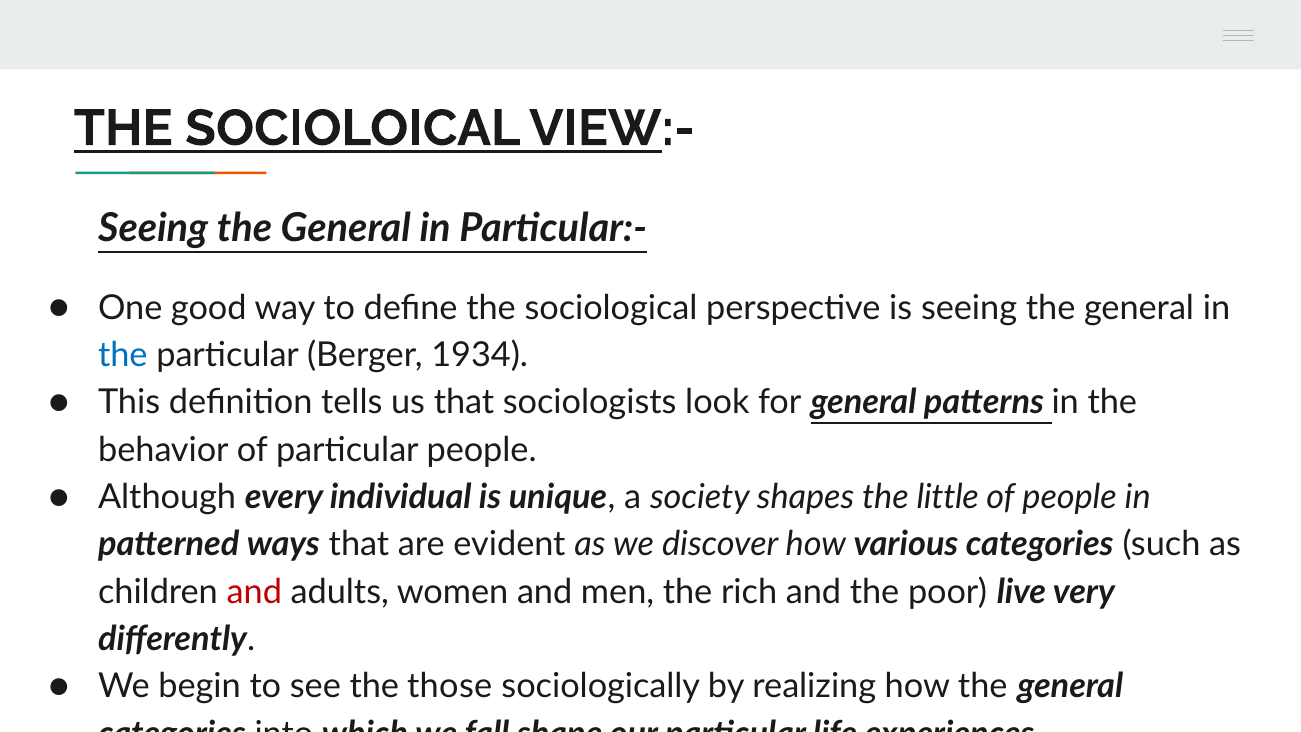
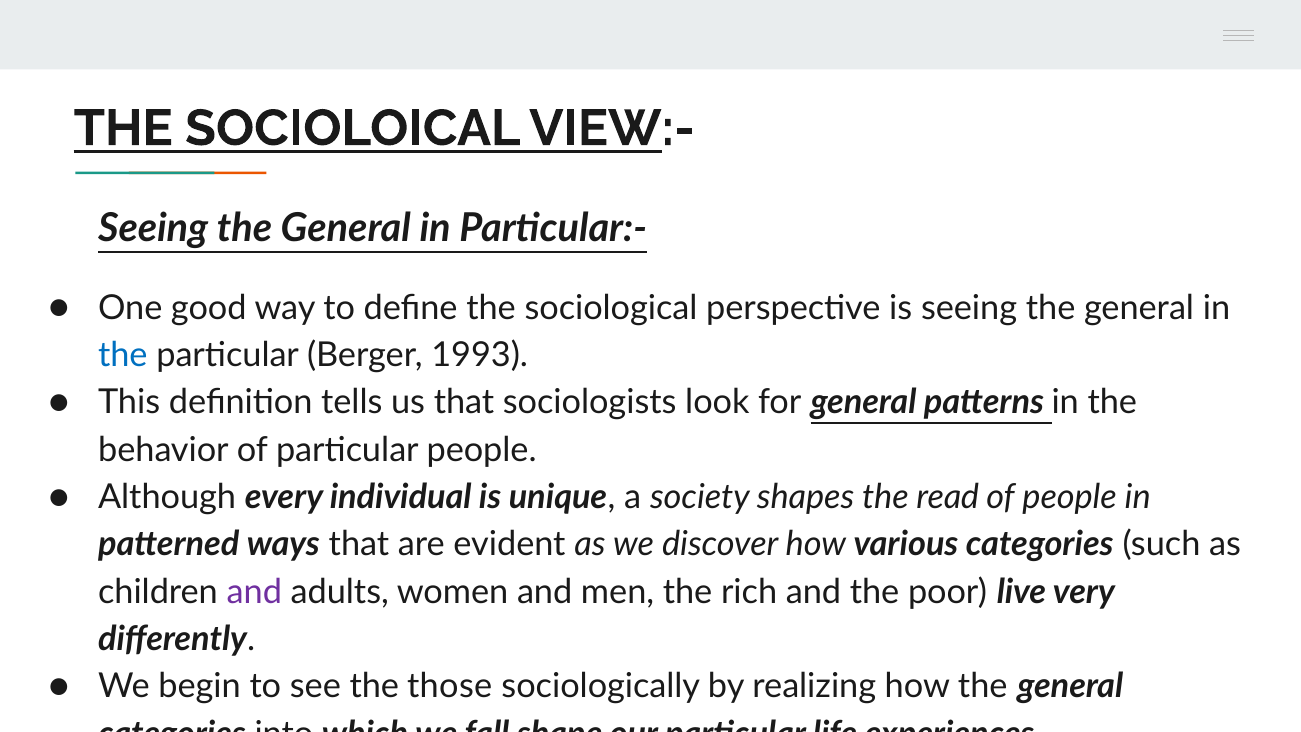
1934: 1934 -> 1993 (480, 355)
little: little -> read (948, 497)
and colour: red -> purple (254, 592)
